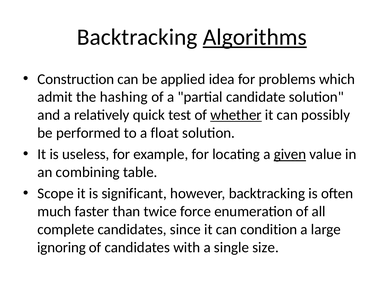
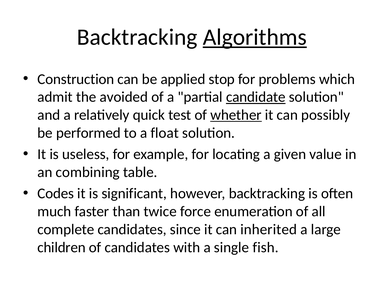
idea: idea -> stop (222, 79)
hashing: hashing -> avoided (124, 97)
candidate underline: none -> present (256, 97)
given underline: present -> none (290, 154)
Scope: Scope -> Codes (56, 194)
condition: condition -> inherited (269, 229)
ignoring: ignoring -> children (62, 247)
size: size -> fish (266, 247)
